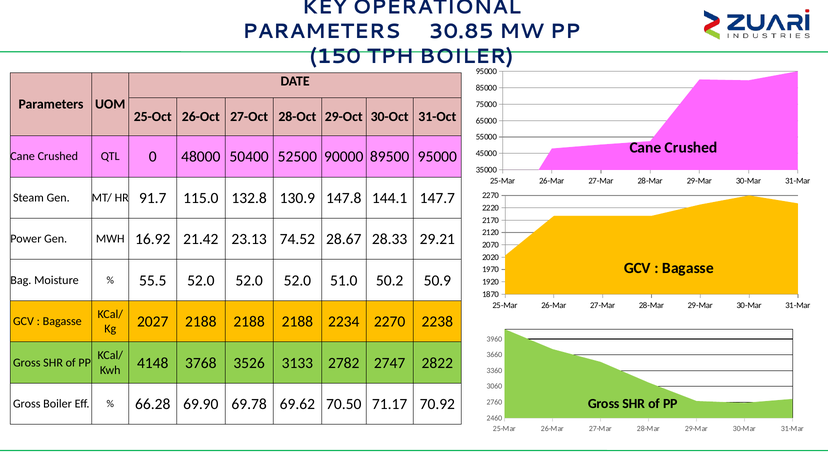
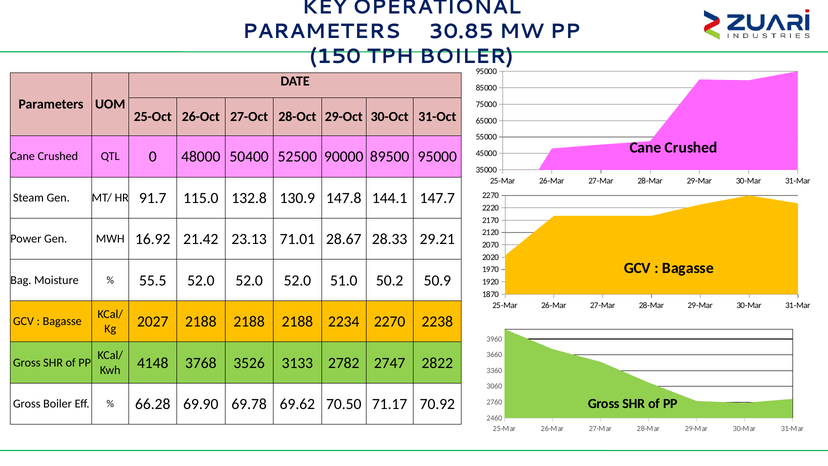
74.52: 74.52 -> 71.01 (297, 239)
